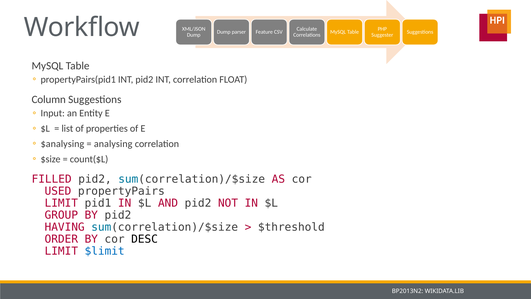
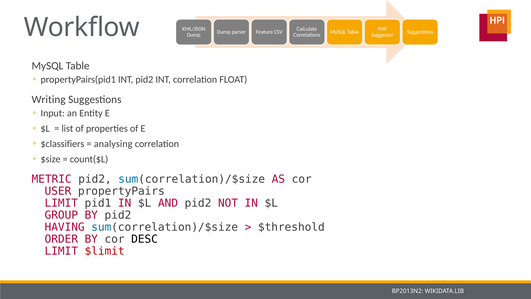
Column: Column -> Writing (49, 99)
$analysing: $analysing -> $classifiers (63, 144)
FILLED: FILLED -> METRIC (52, 179)
USED: USED -> USER (58, 191)
$limit colour: blue -> red (105, 251)
